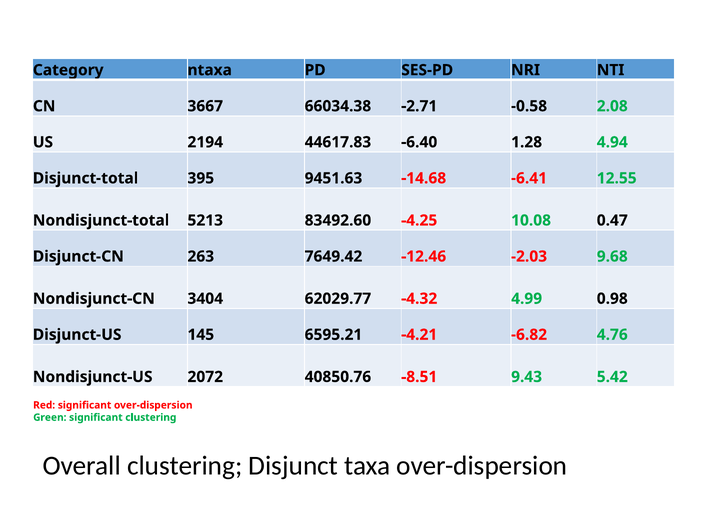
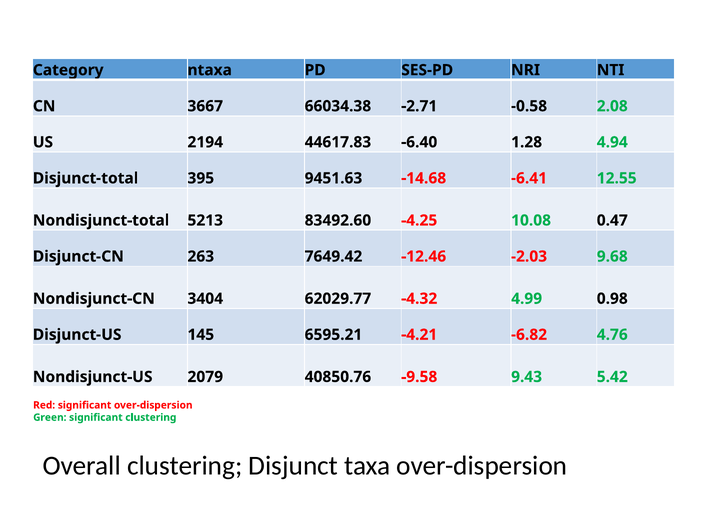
2072: 2072 -> 2079 (205, 377)
-8.51: -8.51 -> -9.58 (419, 377)
